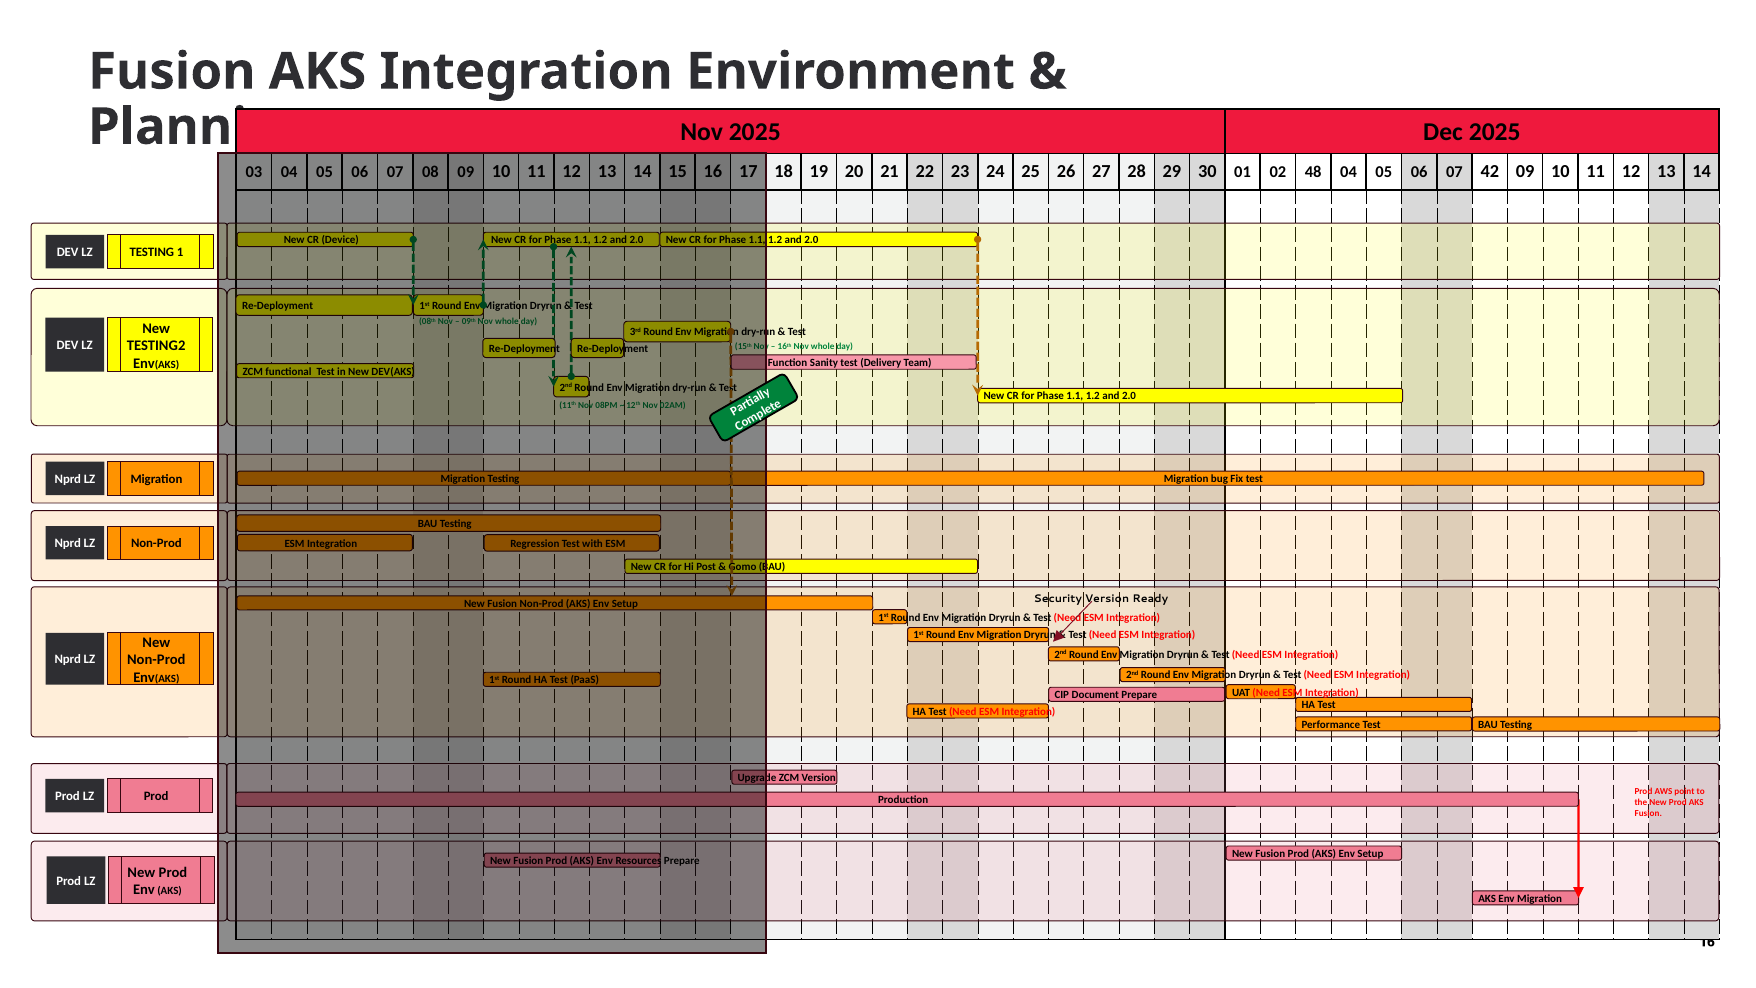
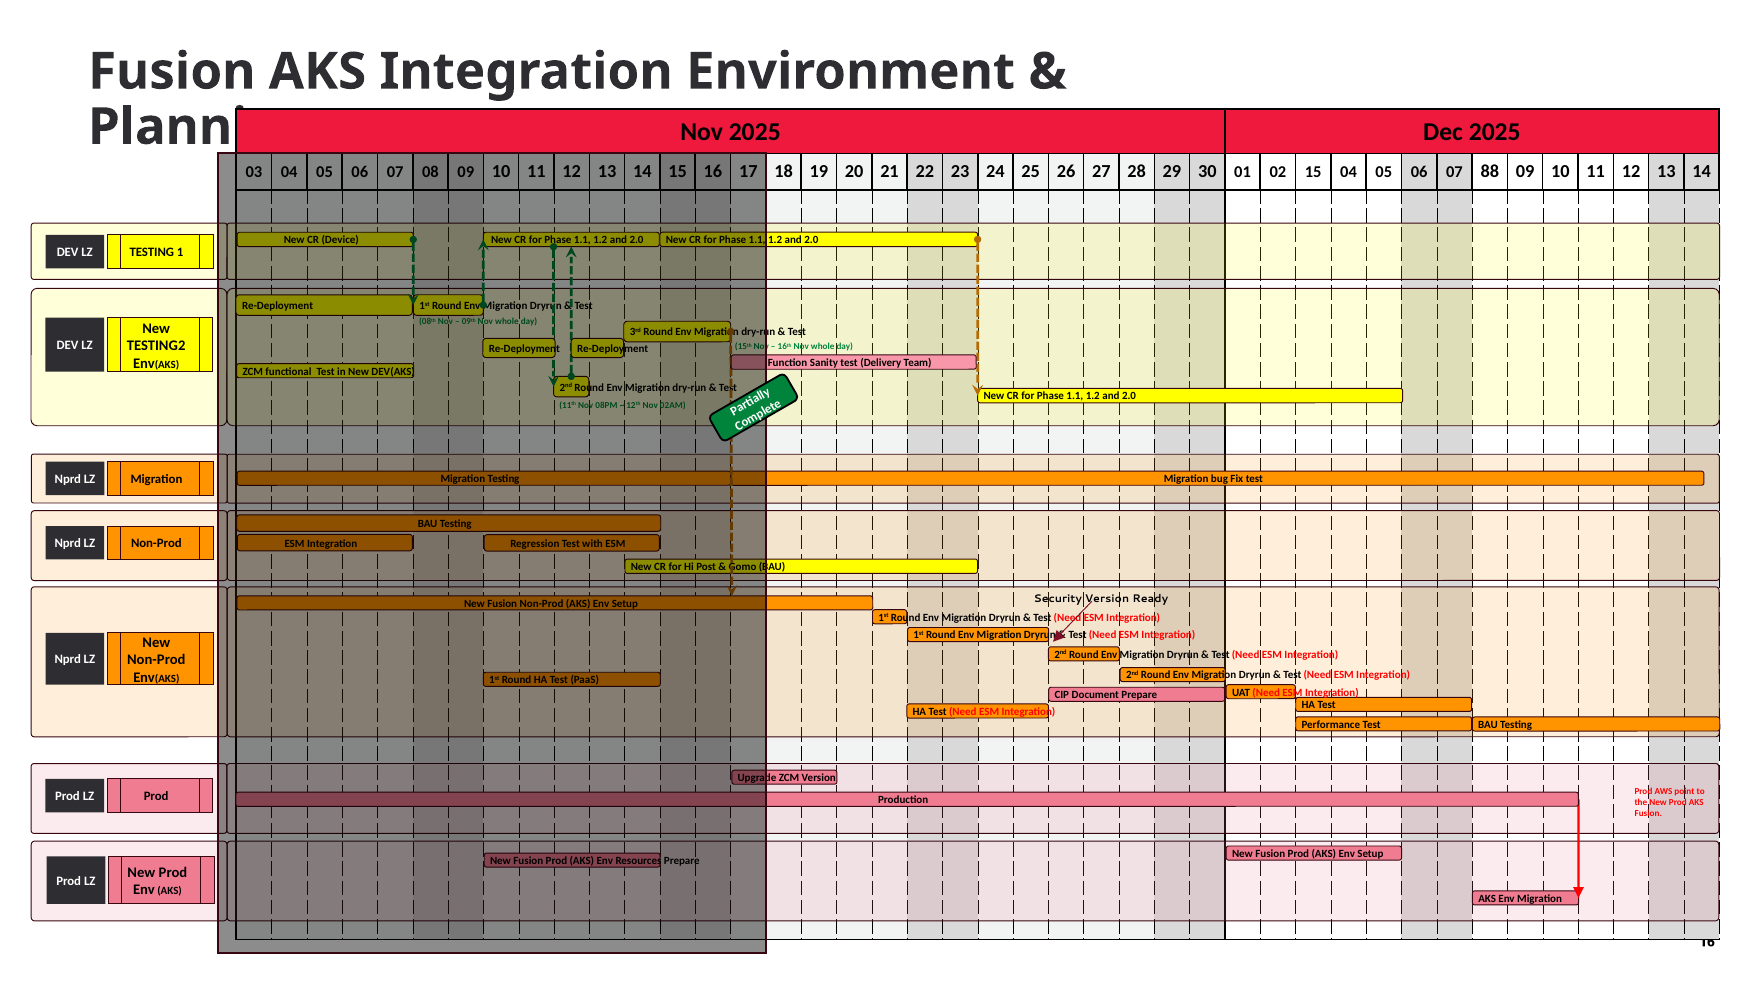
02 48: 48 -> 15 (1313, 172)
42: 42 -> 88 (1490, 172)
